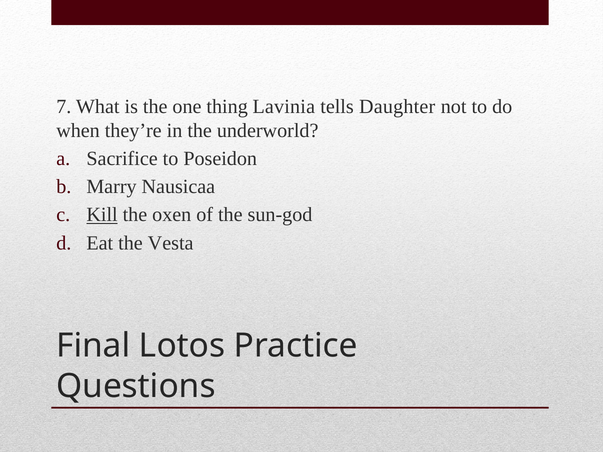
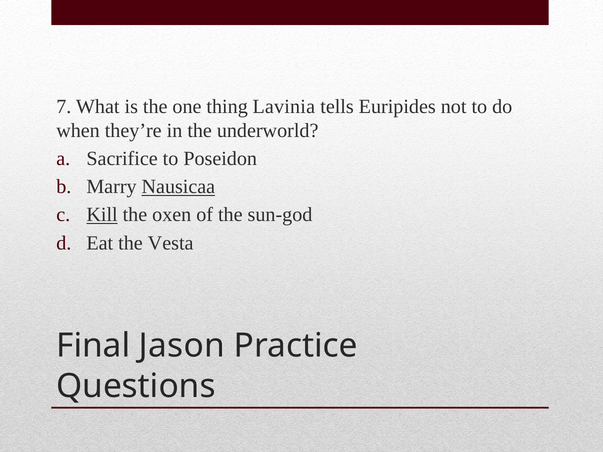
Daughter: Daughter -> Euripides (397, 106)
Nausicaa underline: none -> present (178, 187)
Lotos: Lotos -> Jason (182, 346)
